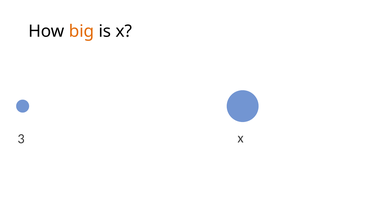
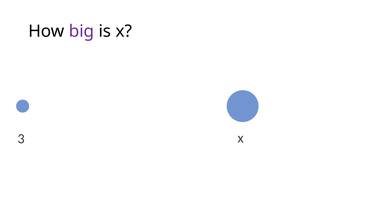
big colour: orange -> purple (81, 31)
